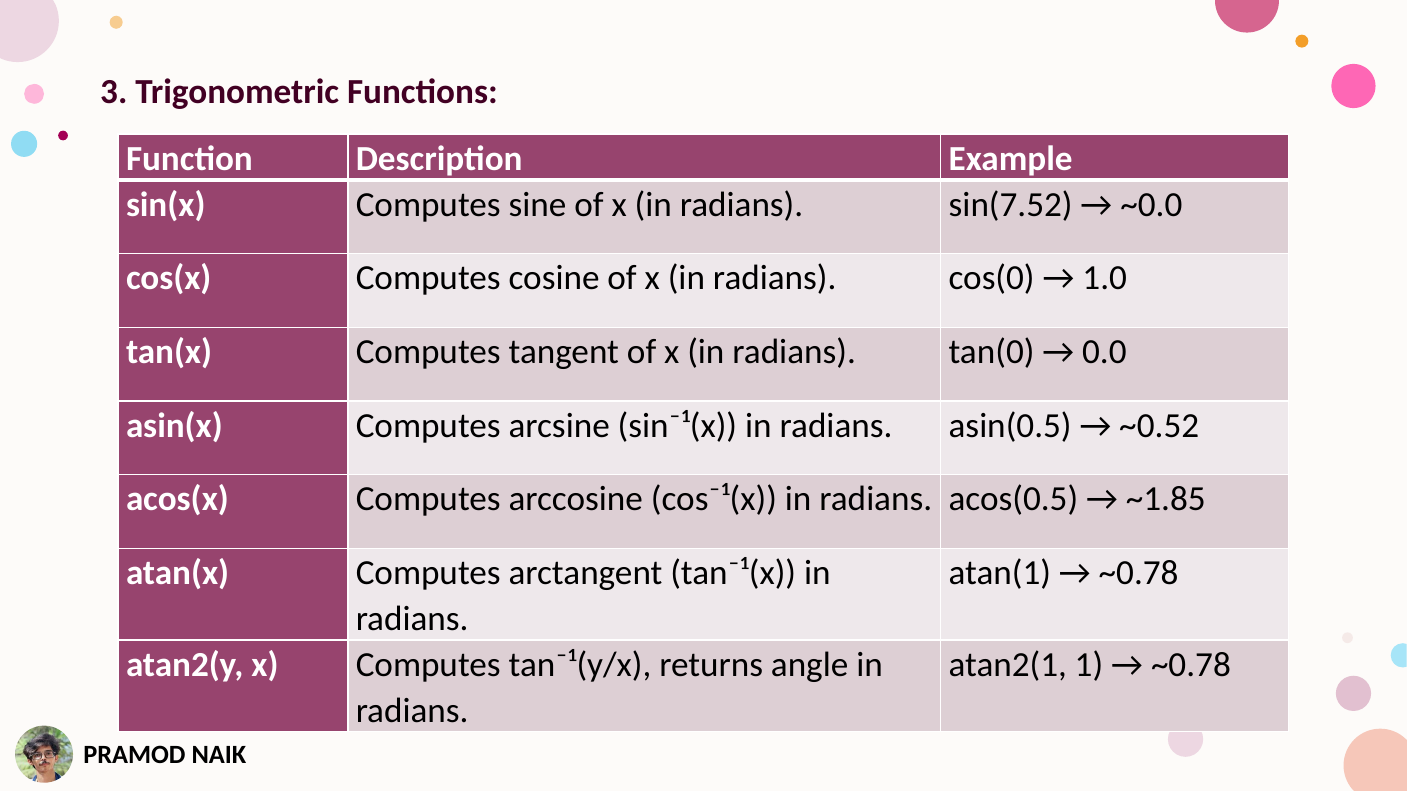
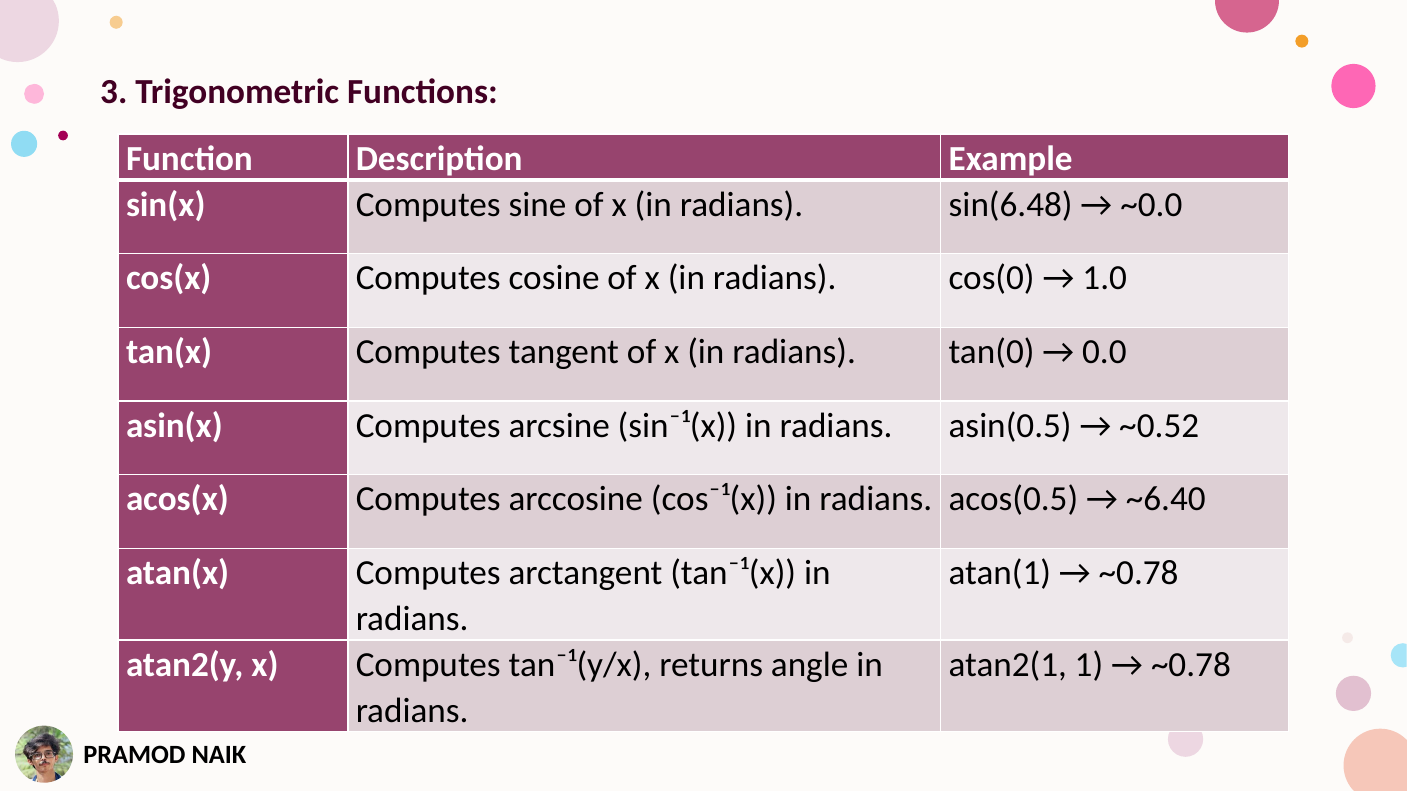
sin(7.52: sin(7.52 -> sin(6.48 (1011, 205)
~1.85: ~1.85 -> ~6.40 (1166, 500)
